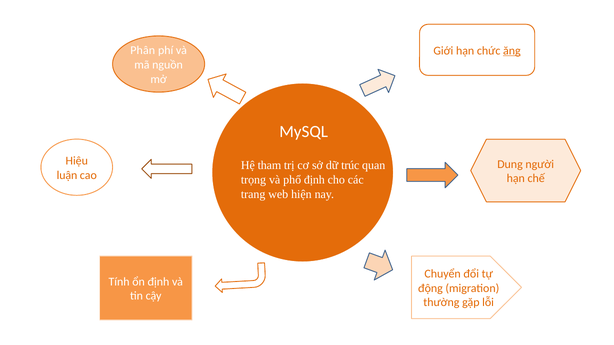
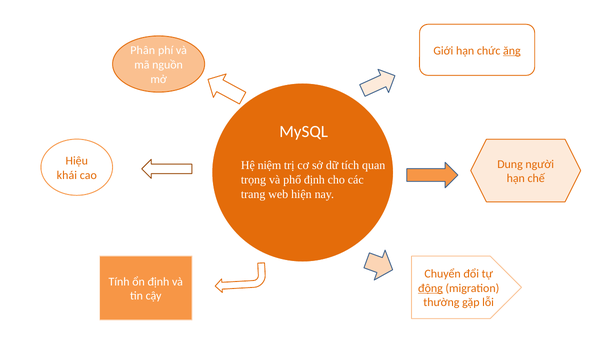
tham: tham -> niệm (269, 166)
trúc: trúc -> tích (350, 166)
luận: luận -> khái (67, 175)
động underline: none -> present (430, 288)
